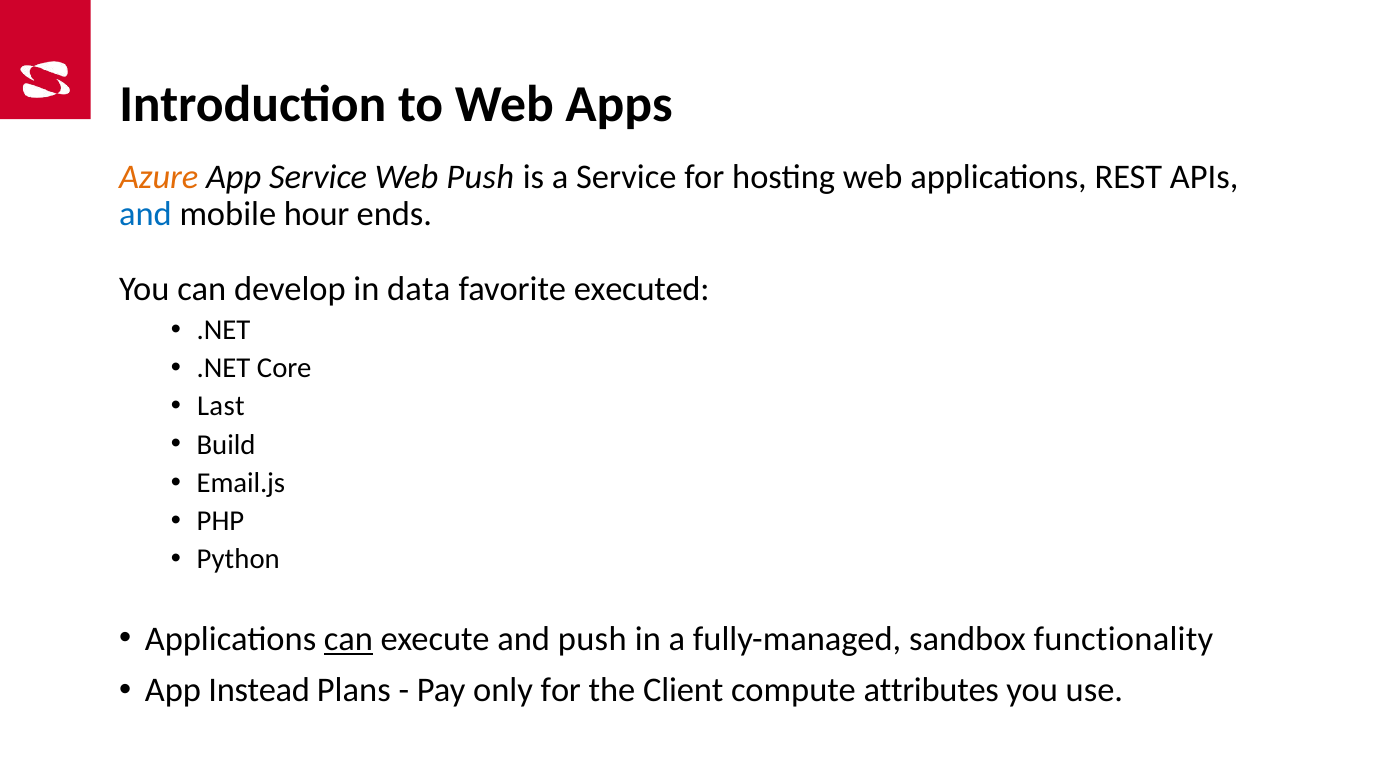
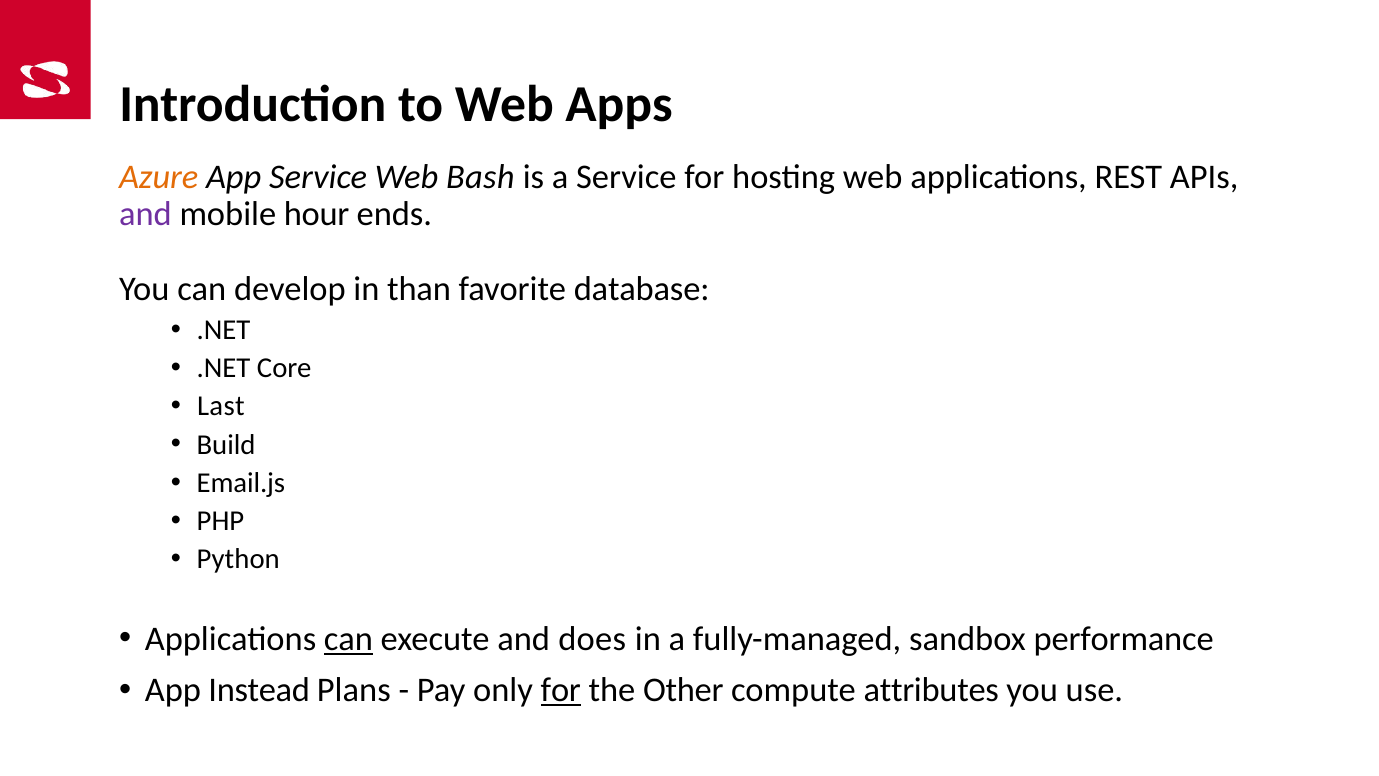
Web Push: Push -> Bash (480, 177)
and colour: blue -> purple (145, 214)
data: data -> than (419, 289)
executed: executed -> database (642, 289)
and push: push -> does (592, 638)
functionality: functionality -> performance (1124, 638)
for underline: none -> present (561, 690)
Client: Client -> Other (683, 690)
